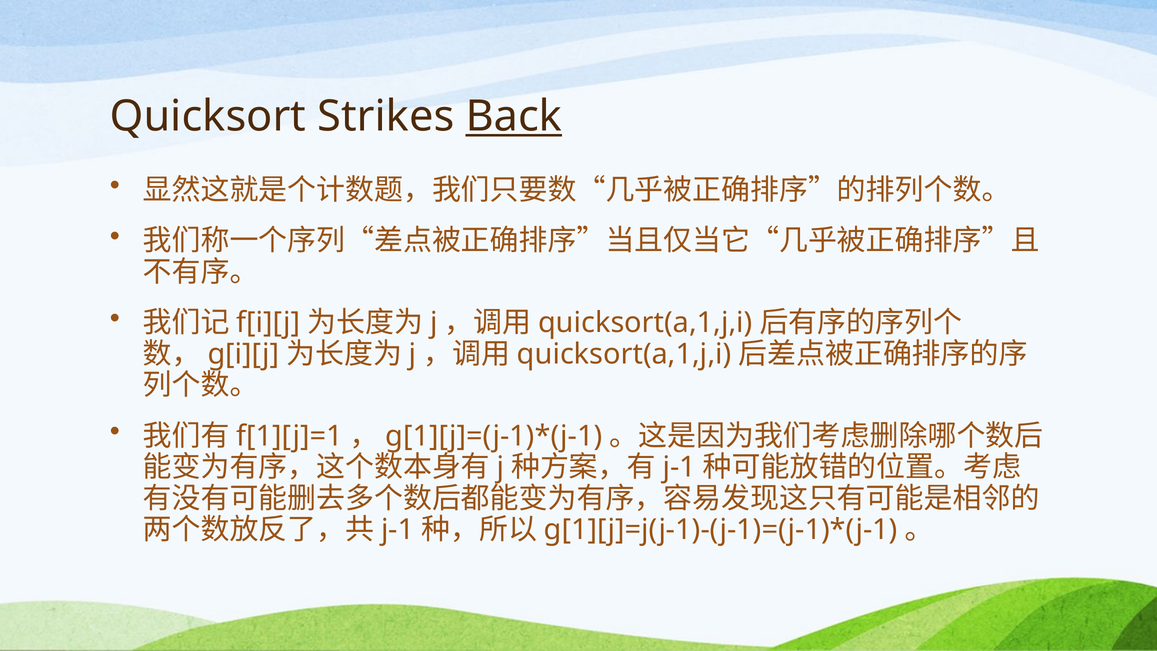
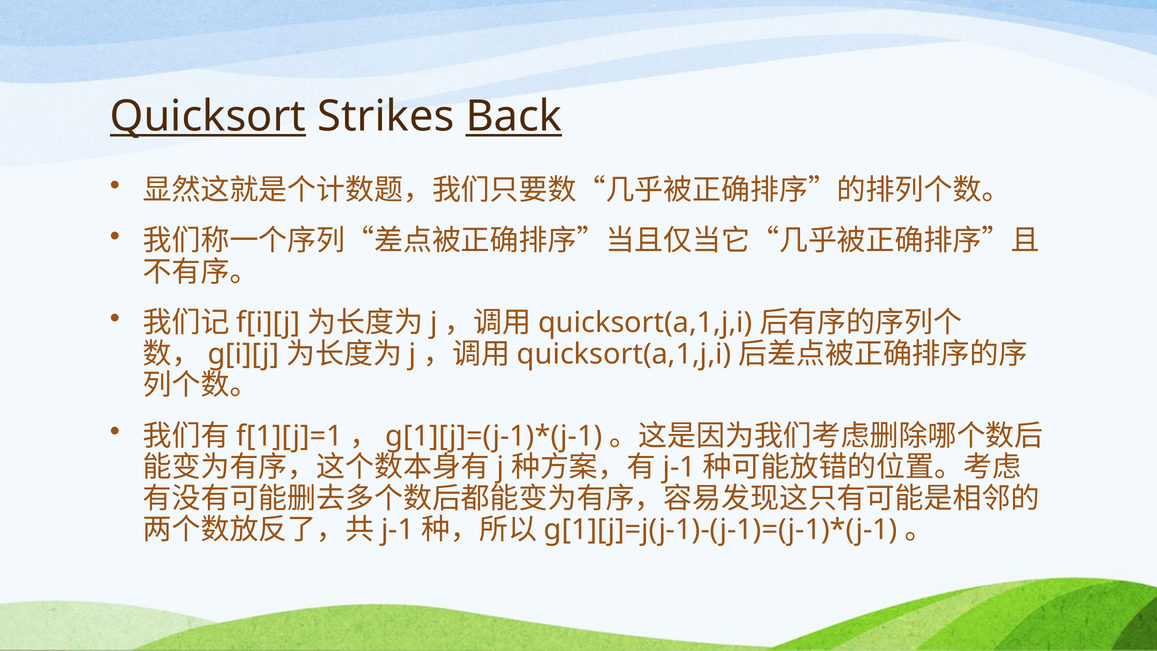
Quicksort underline: none -> present (208, 117)
